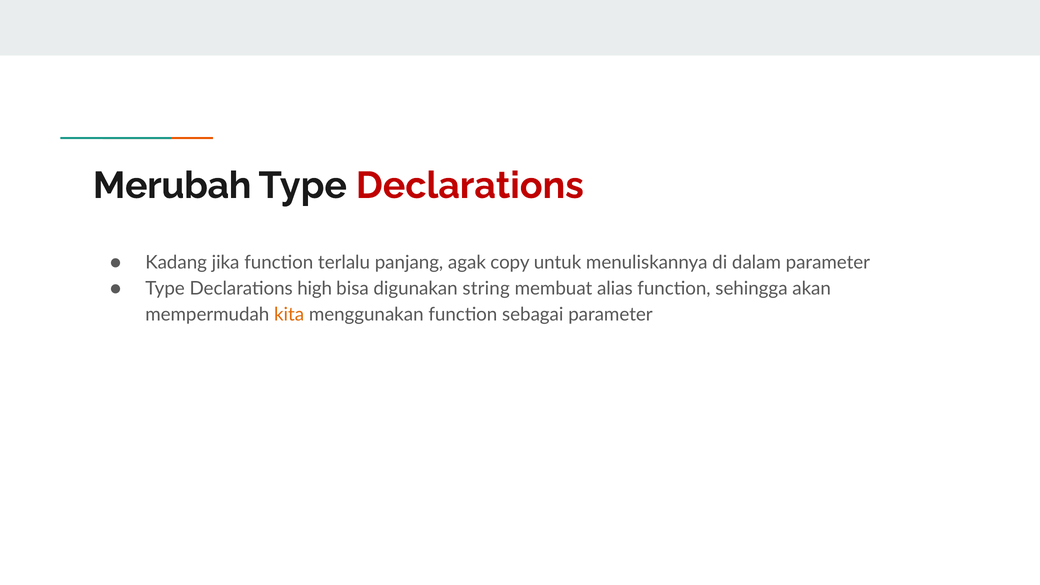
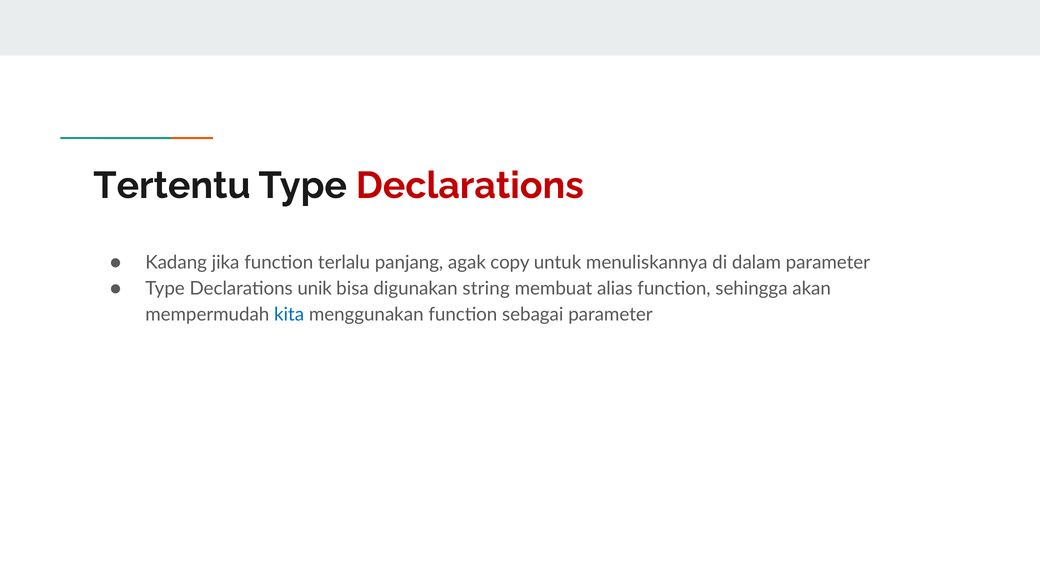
Merubah: Merubah -> Tertentu (172, 186)
high: high -> unik (315, 289)
kita colour: orange -> blue (289, 315)
